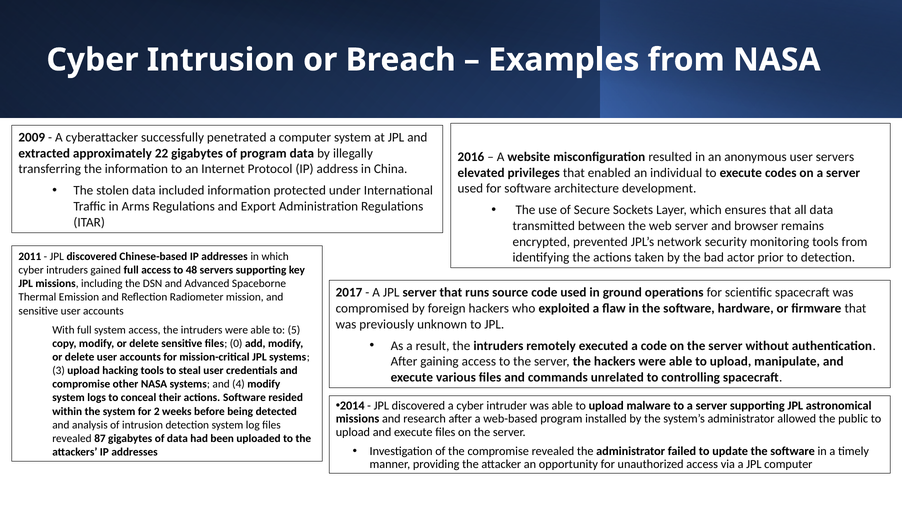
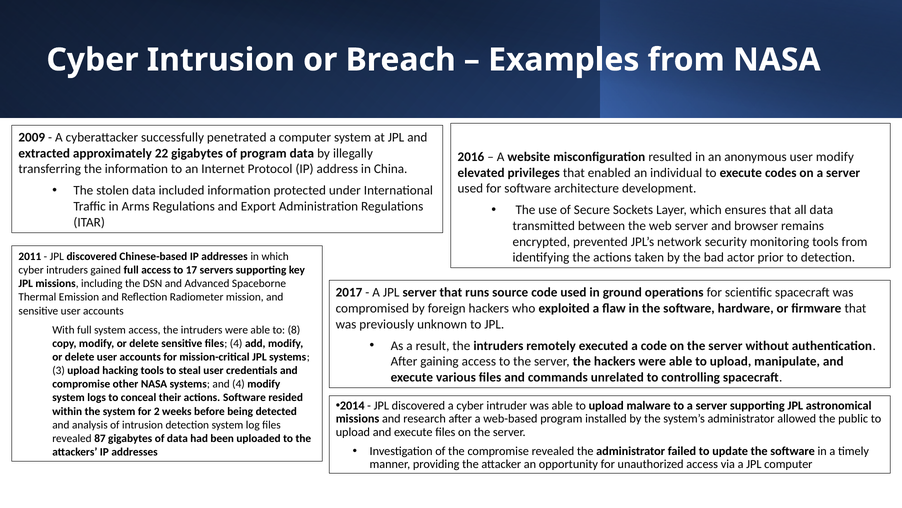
user servers: servers -> modify (835, 157)
48: 48 -> 17 (191, 270)
5: 5 -> 8 (294, 330)
files 0: 0 -> 4 (236, 343)
